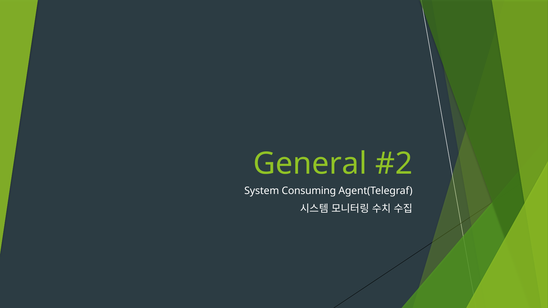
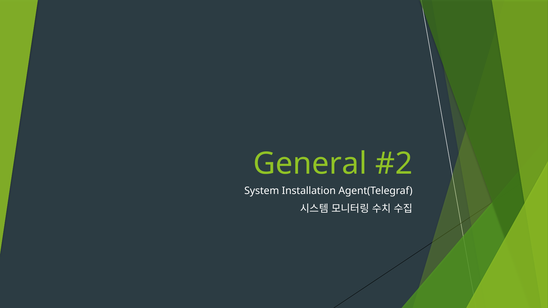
Consuming: Consuming -> Installation (309, 191)
